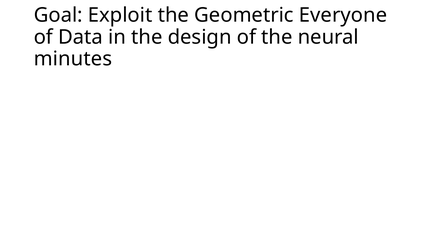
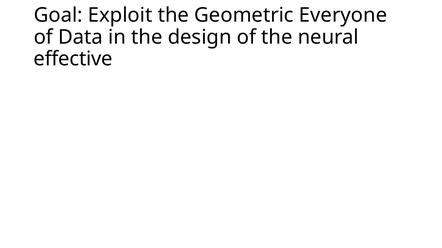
minutes: minutes -> effective (73, 59)
